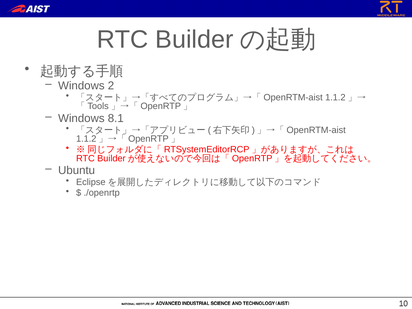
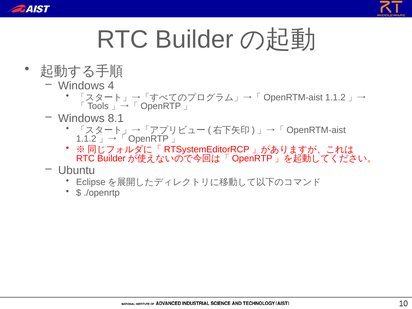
2: 2 -> 4 (111, 86)
